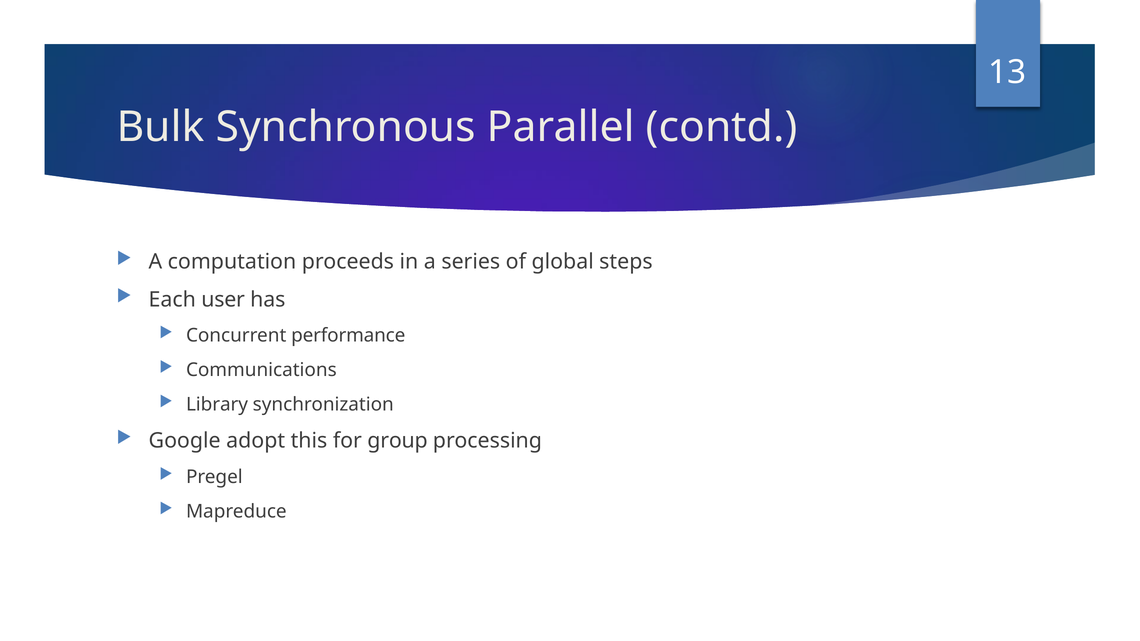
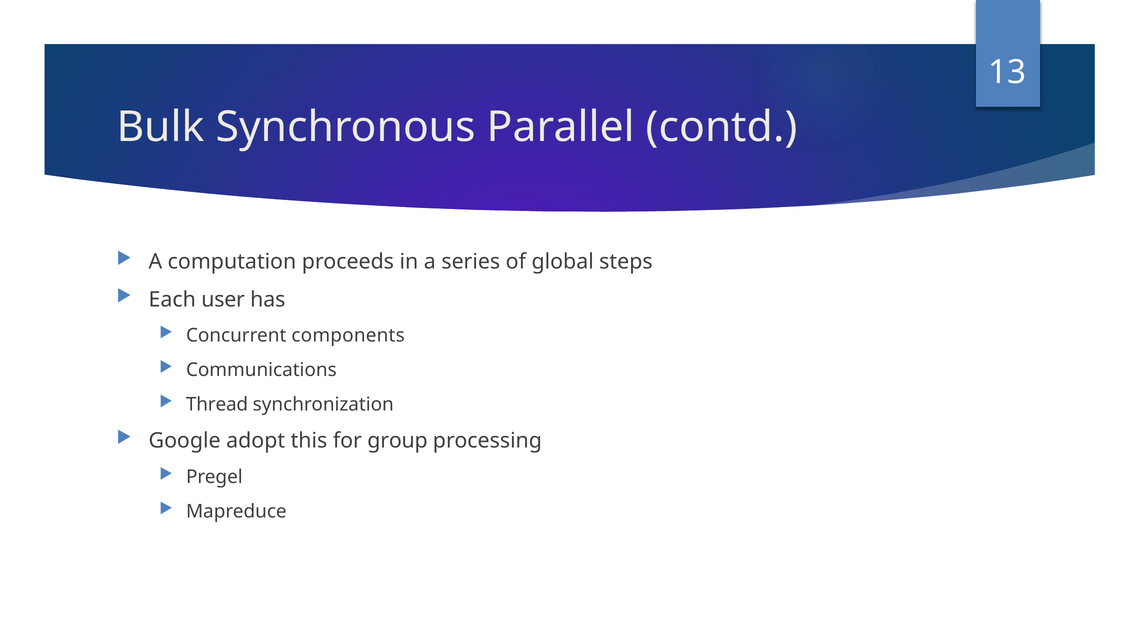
performance: performance -> components (348, 335)
Library: Library -> Thread (217, 405)
